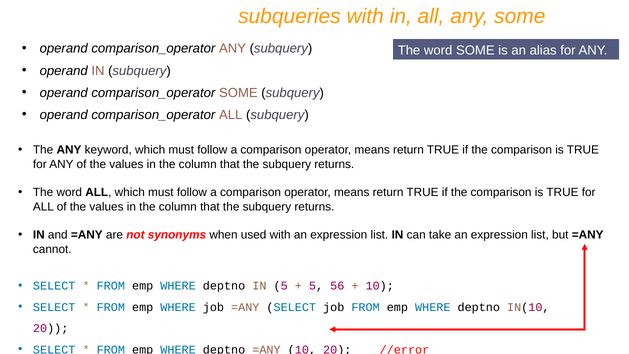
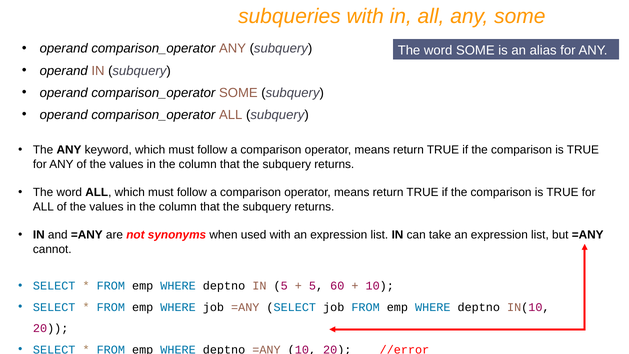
56: 56 -> 60 (337, 286)
